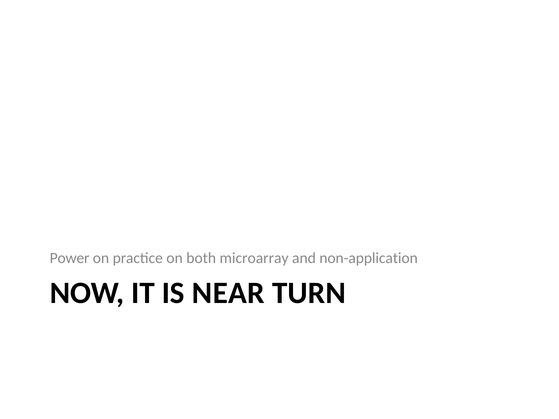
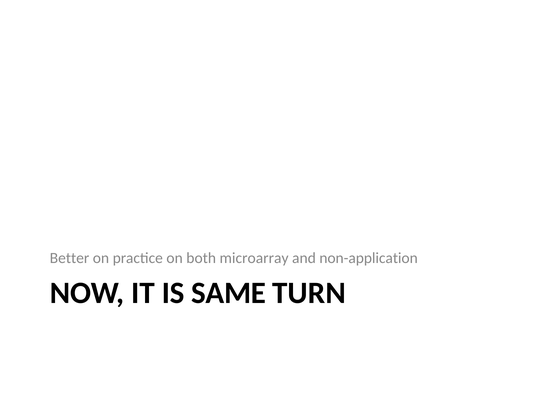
Power: Power -> Better (70, 258)
NEAR: NEAR -> SAME (229, 293)
